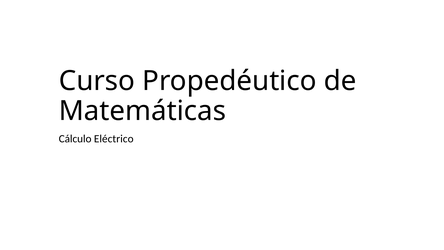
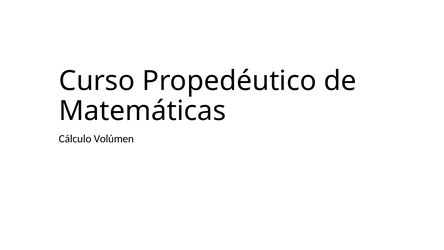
Eléctrico: Eléctrico -> Volúmen (114, 139)
